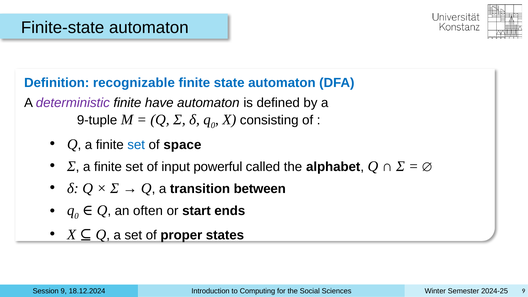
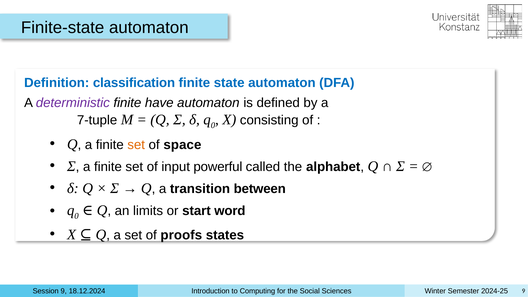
recognizable: recognizable -> classification (134, 83)
9-tuple: 9-tuple -> 7-tuple (97, 120)
set colour: blue -> orange (136, 145)
often: often -> limits (148, 211)
ends: ends -> word (230, 211)
proper: proper -> proofs (181, 235)
